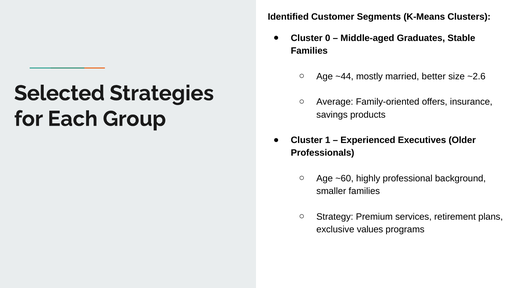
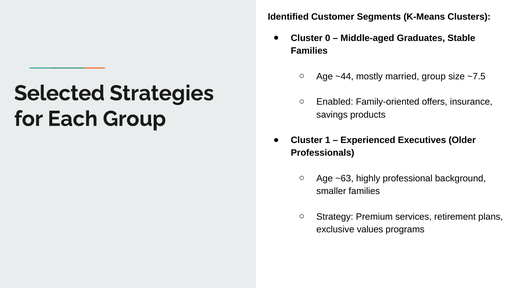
married better: better -> group (434, 76)
~2.6: ~2.6 -> ~7.5 (476, 76)
Average: Average -> Enabled (335, 102)
~60: ~60 -> ~63 (344, 178)
